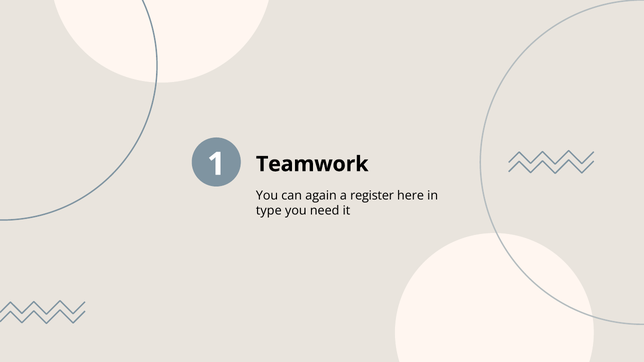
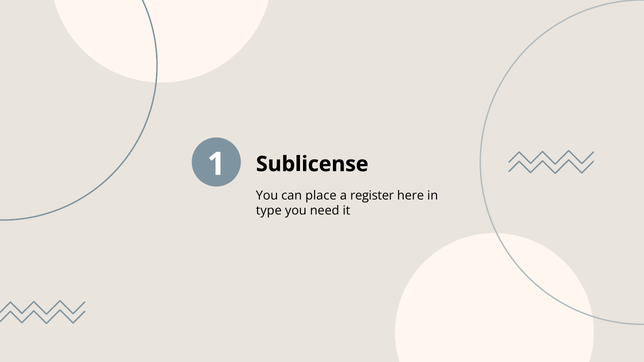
Teamwork: Teamwork -> Sublicense (312, 164)
again: again -> place (321, 196)
